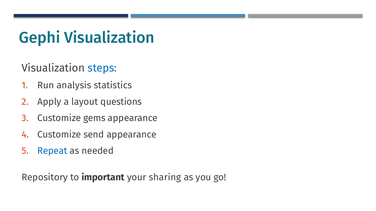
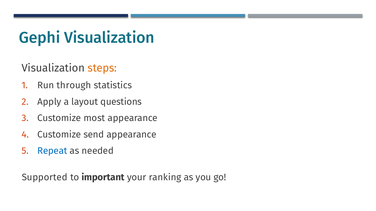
steps colour: blue -> orange (102, 68)
analysis: analysis -> through (74, 86)
gems: gems -> most (94, 118)
Repository: Repository -> Supported (45, 178)
sharing: sharing -> ranking (165, 178)
